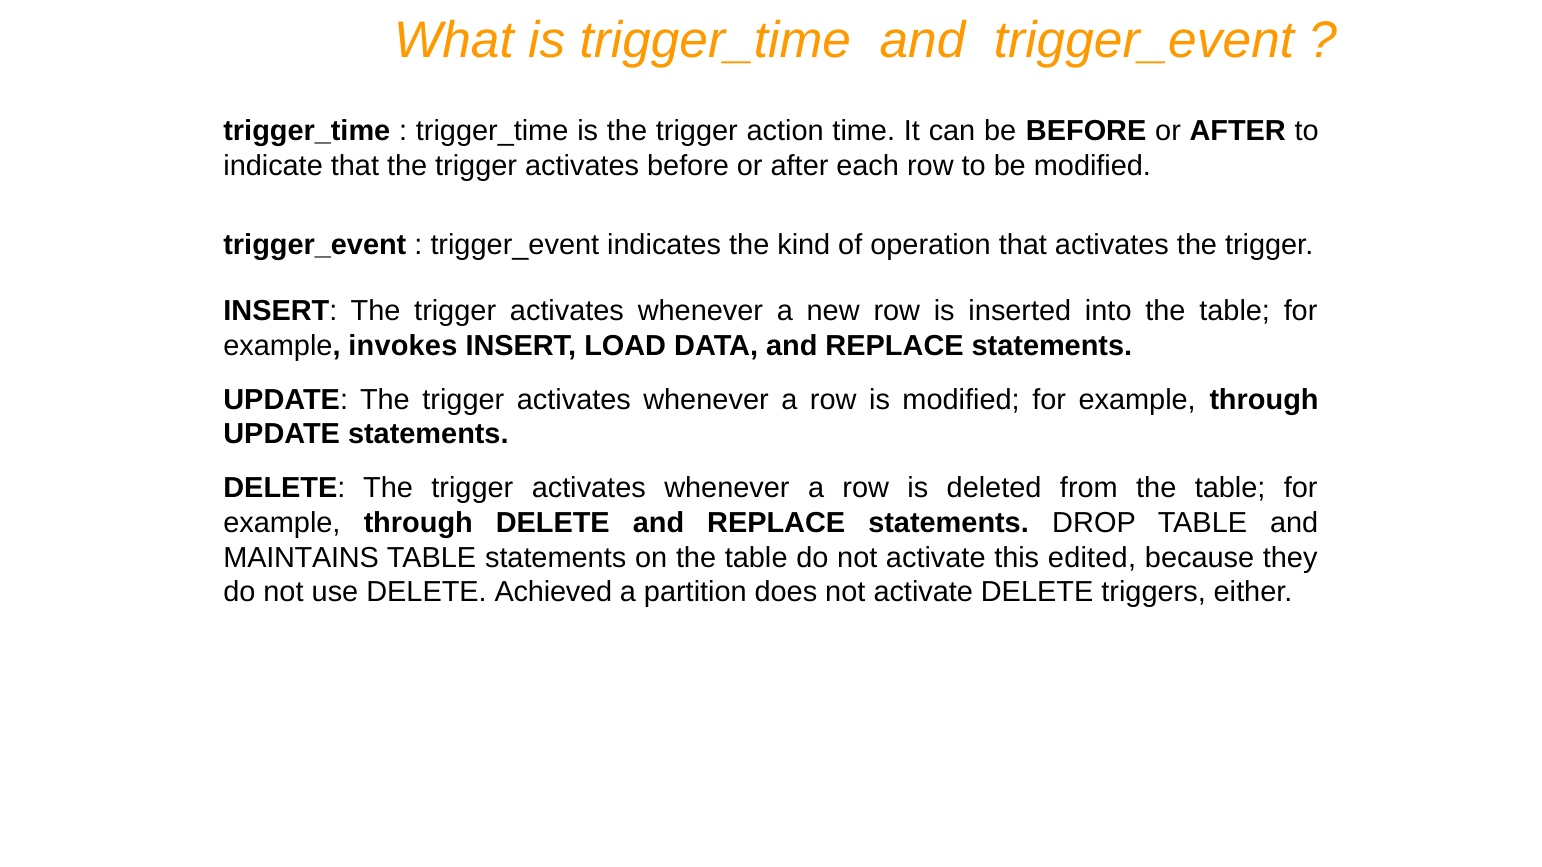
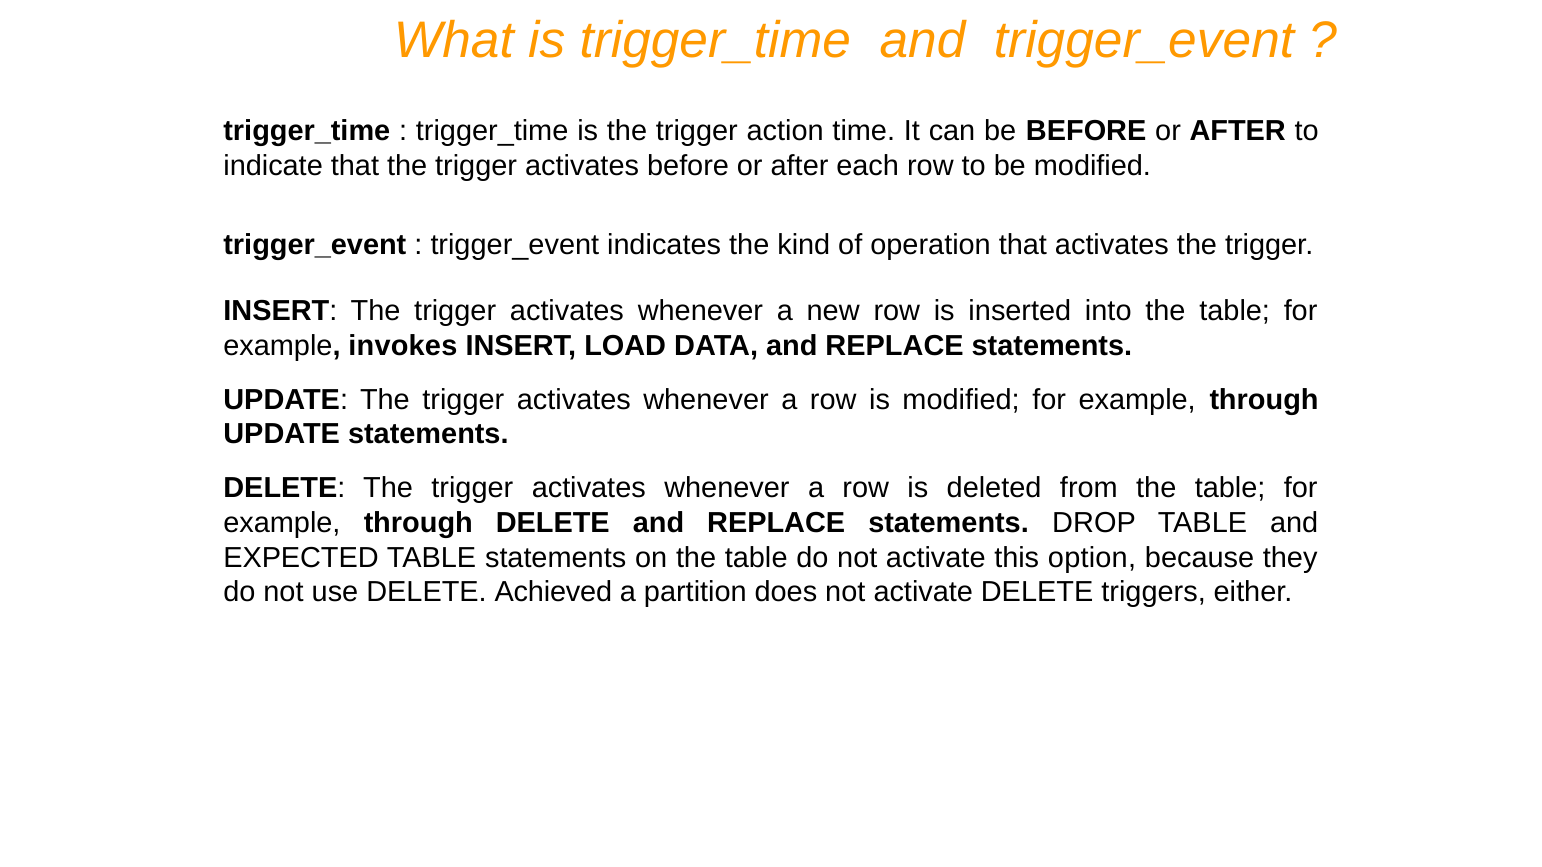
MAINTAINS: MAINTAINS -> EXPECTED (301, 558)
edited: edited -> option (1092, 558)
